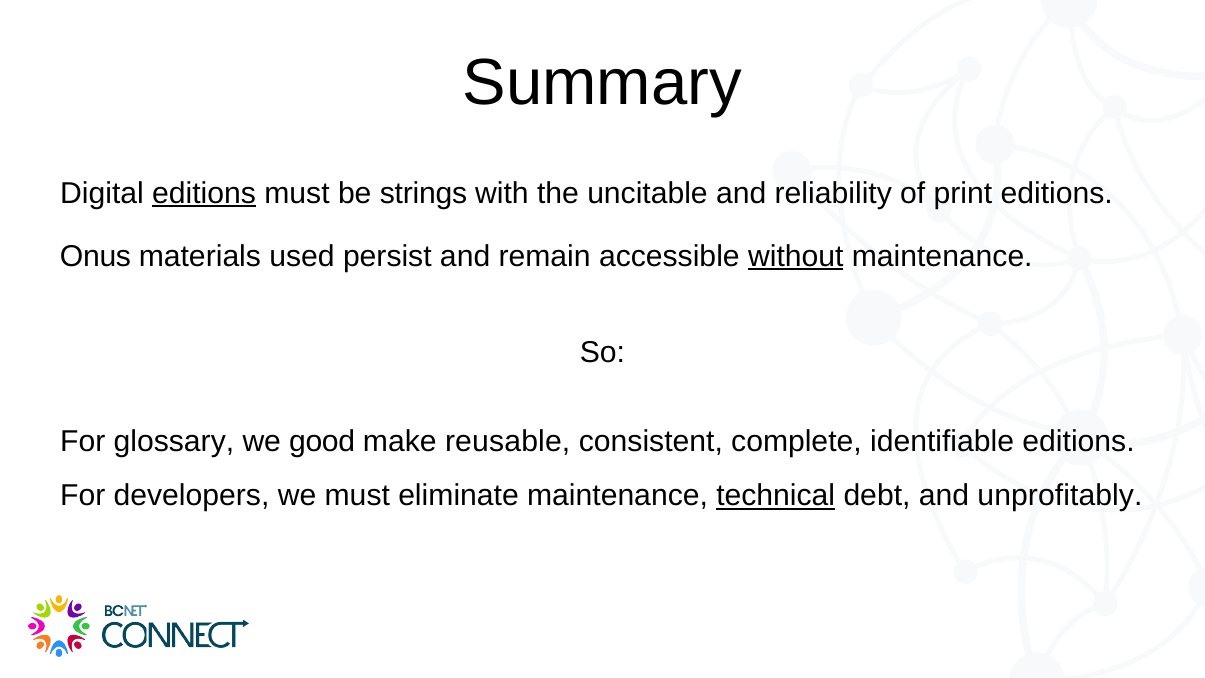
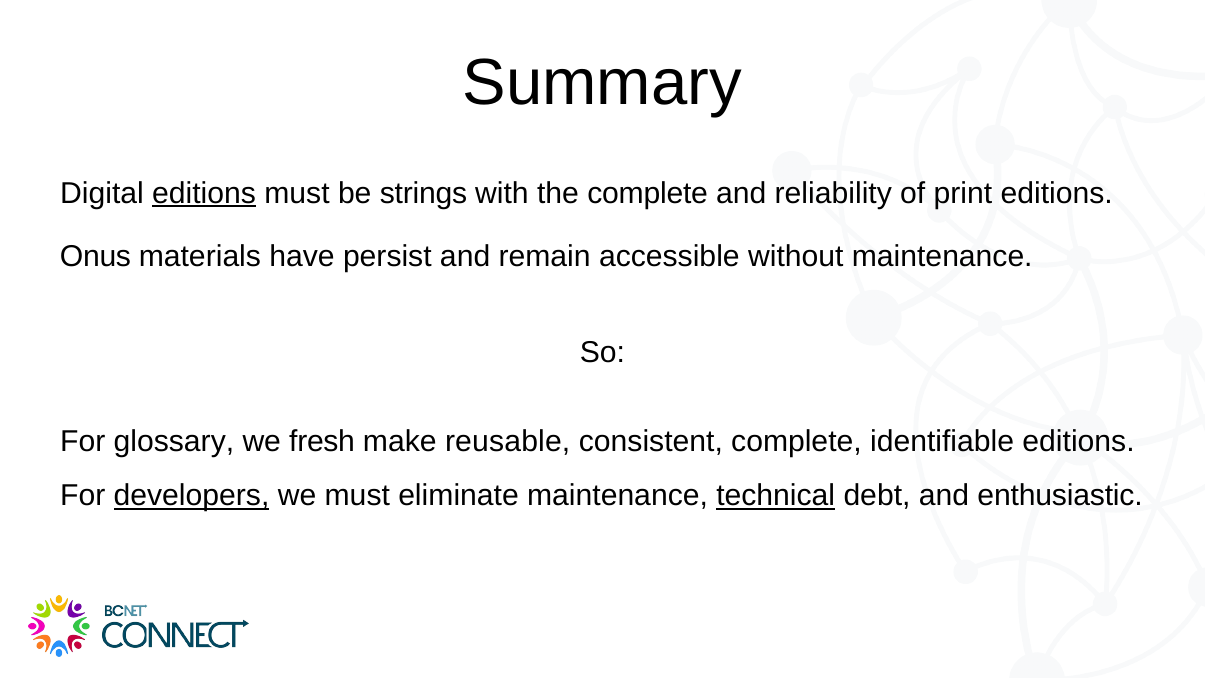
the uncitable: uncitable -> complete (648, 193)
used: used -> have (302, 256)
without underline: present -> none (796, 256)
good: good -> fresh (322, 441)
developers underline: none -> present (192, 496)
unprofitably: unprofitably -> enthusiastic (1060, 496)
